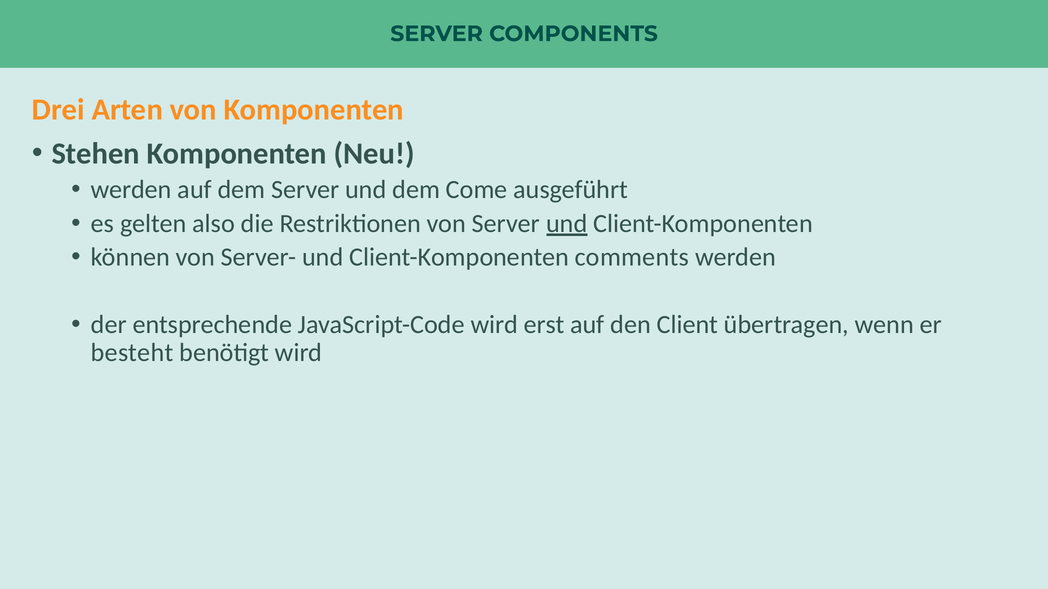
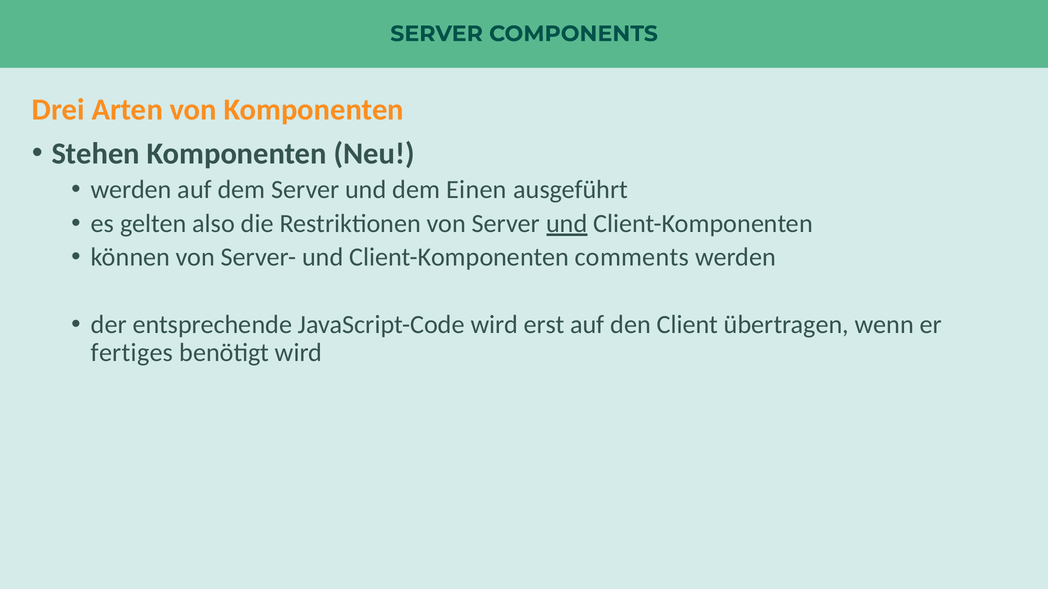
Come: Come -> Einen (477, 190)
besteht: besteht -> fertiges (132, 353)
